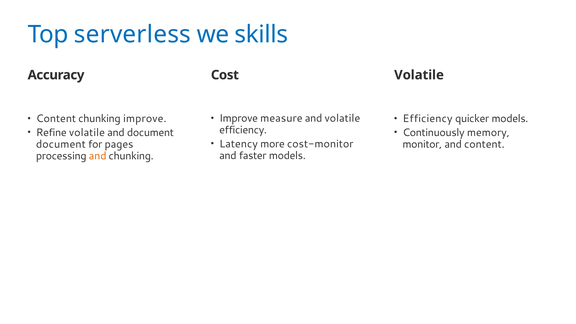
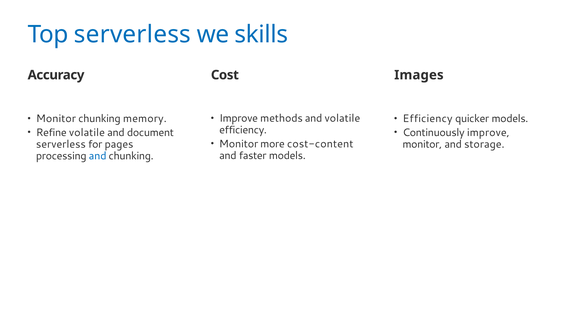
Volatile: Volatile -> Images (419, 75)
measure: measure -> methods (281, 118)
Content: Content -> Monitor (56, 119)
chunking improve: improve -> memory (145, 119)
Continuously memory: memory -> improve (488, 133)
Latency: Latency -> Monitor (239, 144)
cost-monitor: cost-monitor -> cost-content (320, 144)
document: document -> serverless (61, 144)
and content: content -> storage (484, 144)
and colour: orange -> blue (98, 156)
